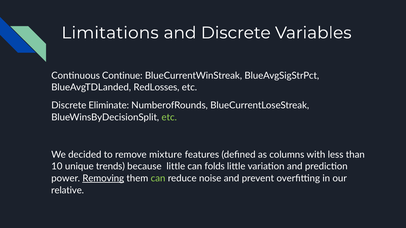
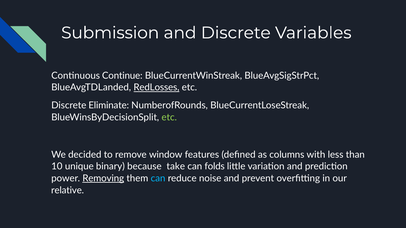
Limitations: Limitations -> Submission (110, 33)
RedLosses underline: none -> present (156, 88)
mixture: mixture -> window (166, 155)
trends: trends -> binary (110, 167)
because little: little -> take (176, 167)
can colour: light green -> light blue (158, 179)
